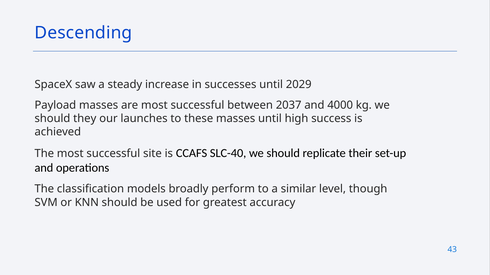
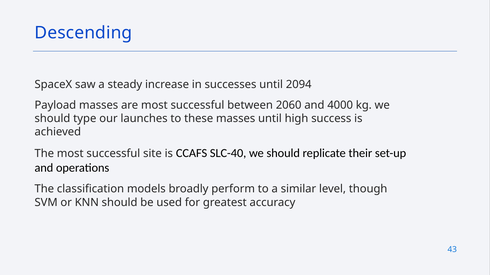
2029: 2029 -> 2094 (299, 85)
2037: 2037 -> 2060 (289, 105)
they: they -> type (85, 119)
